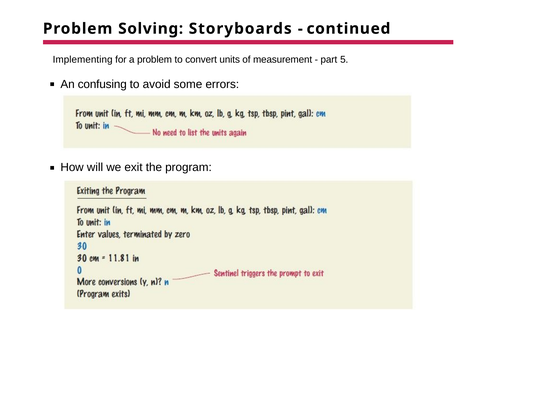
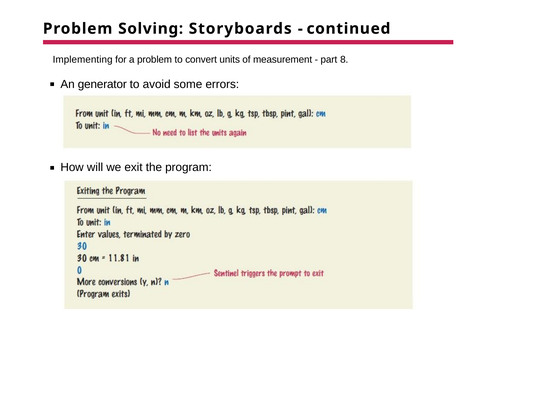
5: 5 -> 8 (344, 60)
confusing: confusing -> generator (102, 84)
